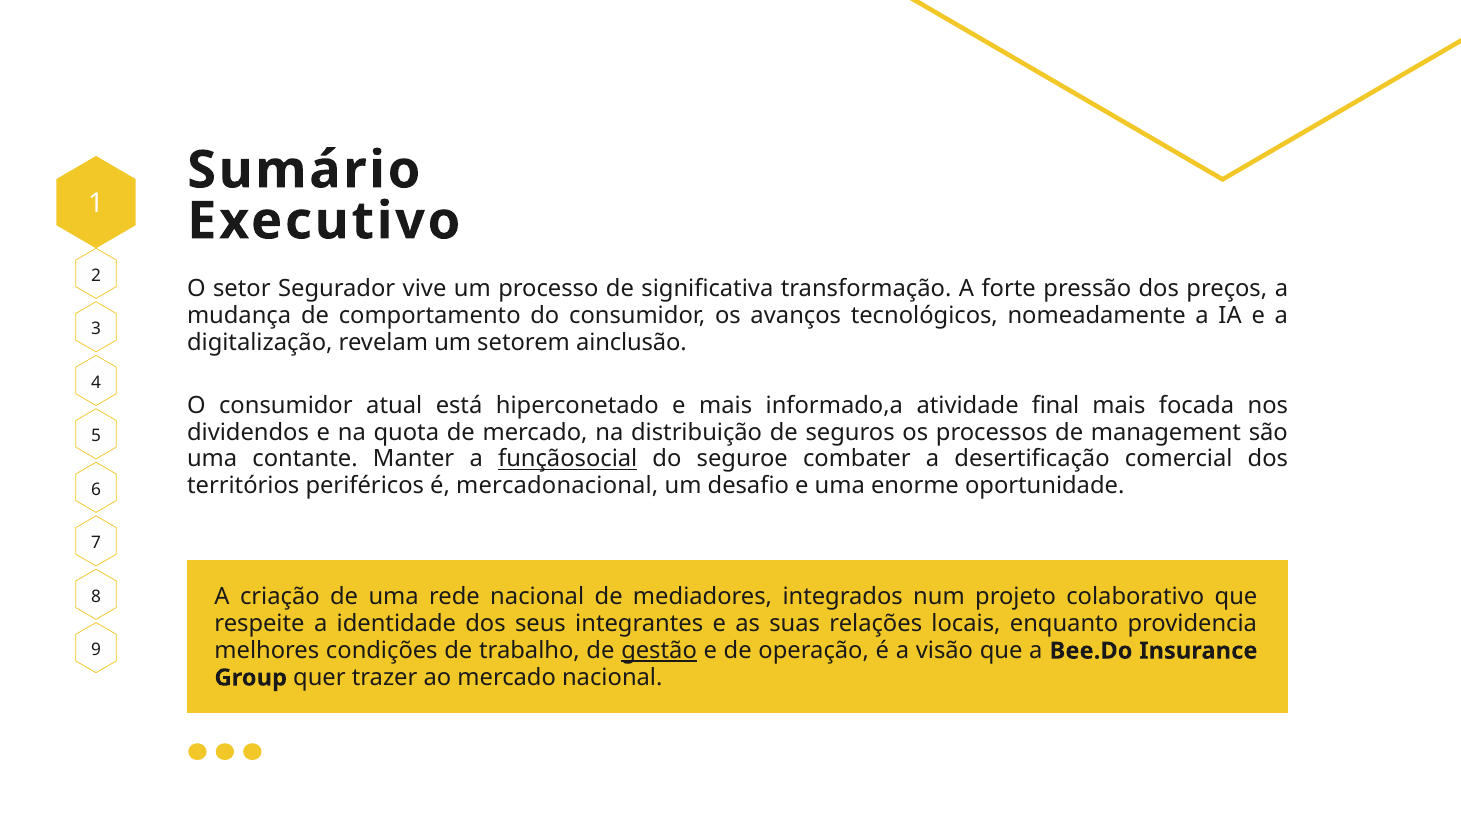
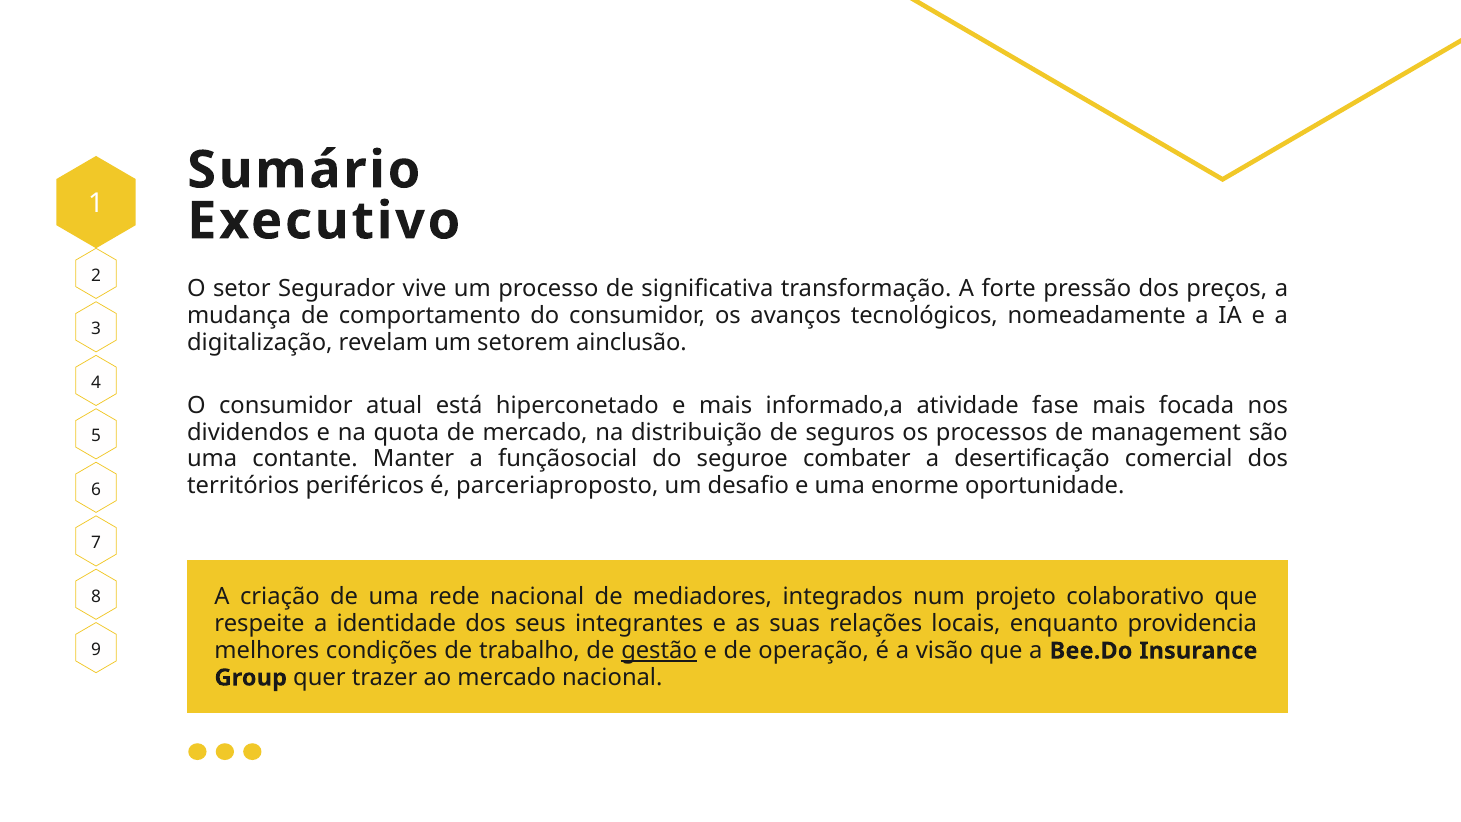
final: final -> fase (1055, 405)
funçãosocial underline: present -> none (568, 459)
mercadonacional: mercadonacional -> parceriaproposto (557, 486)
